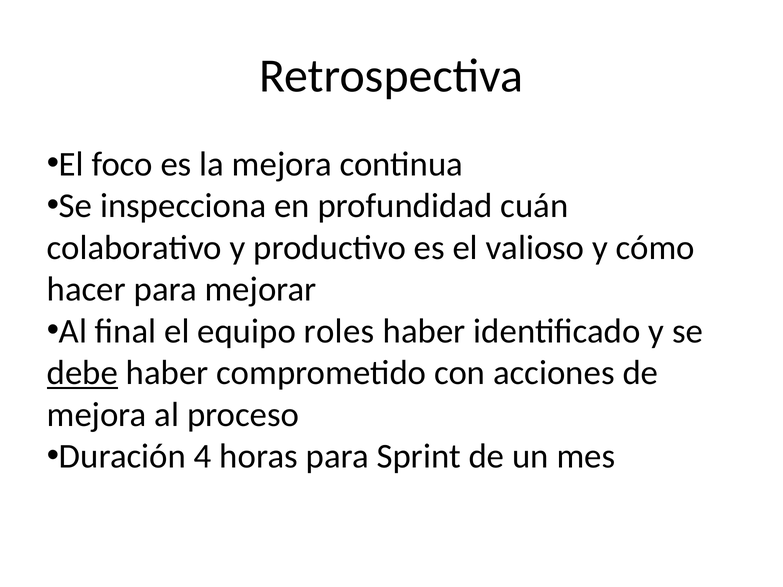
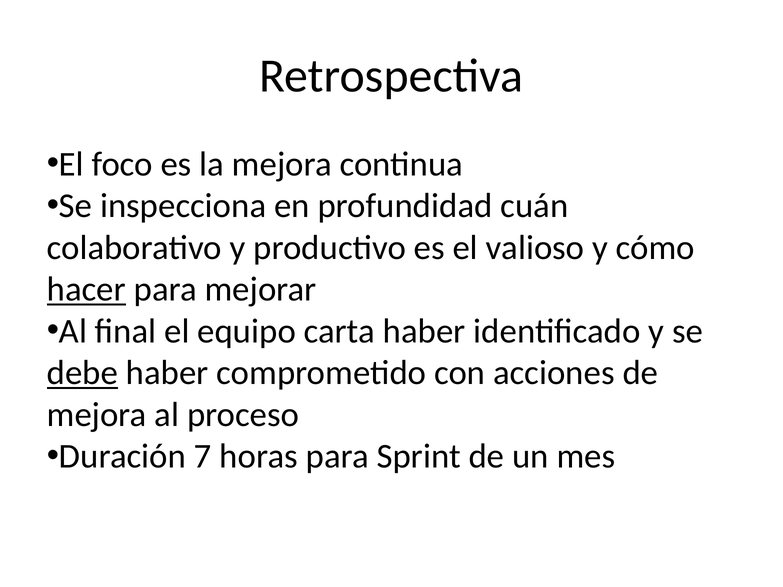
hacer underline: none -> present (86, 289)
roles: roles -> carta (339, 331)
4: 4 -> 7 (203, 457)
